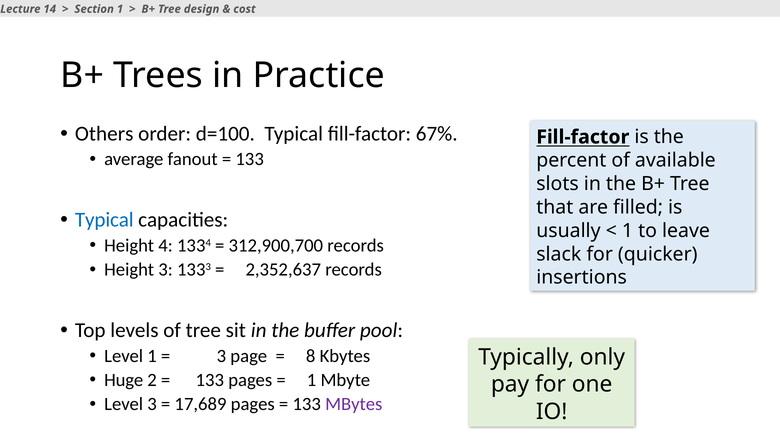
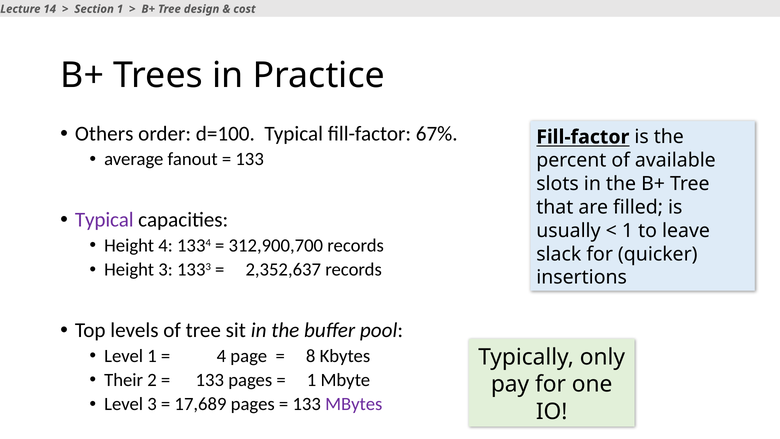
Typical colour: blue -> purple (104, 220)
3: 3 -> 4 (221, 356)
Huge: Huge -> Their (124, 380)
